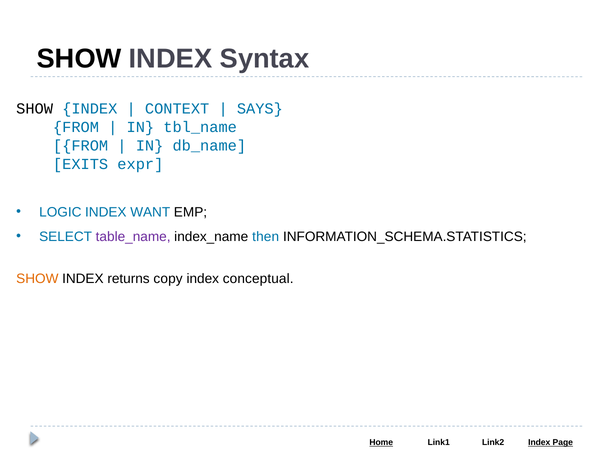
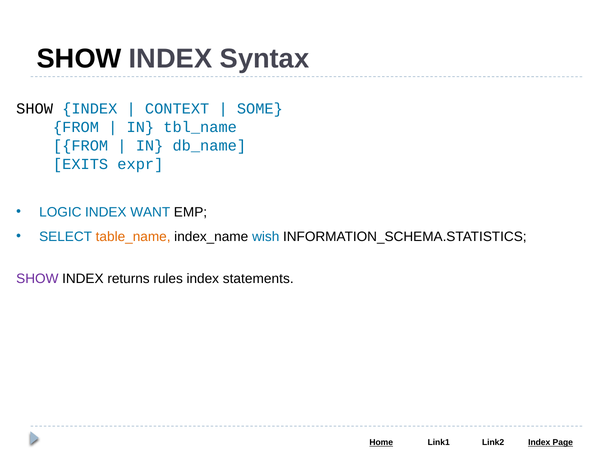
SAYS: SAYS -> SOME (260, 109)
table_name colour: purple -> orange (133, 237)
then: then -> wish (266, 237)
SHOW colour: orange -> purple (37, 278)
copy: copy -> rules (168, 278)
conceptual: conceptual -> statements (258, 278)
